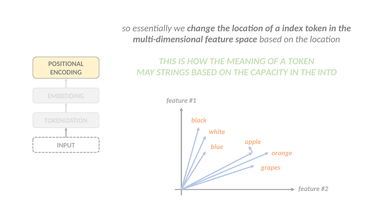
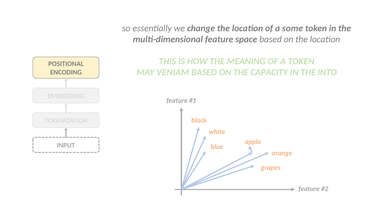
index: index -> some (293, 28)
STRINGS: STRINGS -> VENIAM (173, 73)
